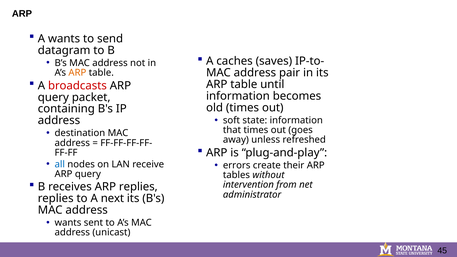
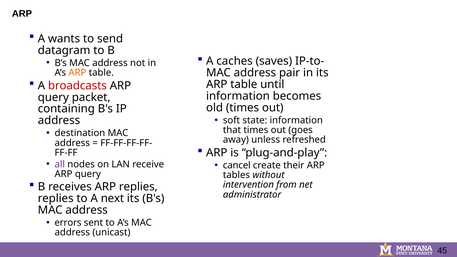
all colour: blue -> purple (60, 164)
errors: errors -> cancel (237, 165)
wants: wants -> errors (68, 223)
